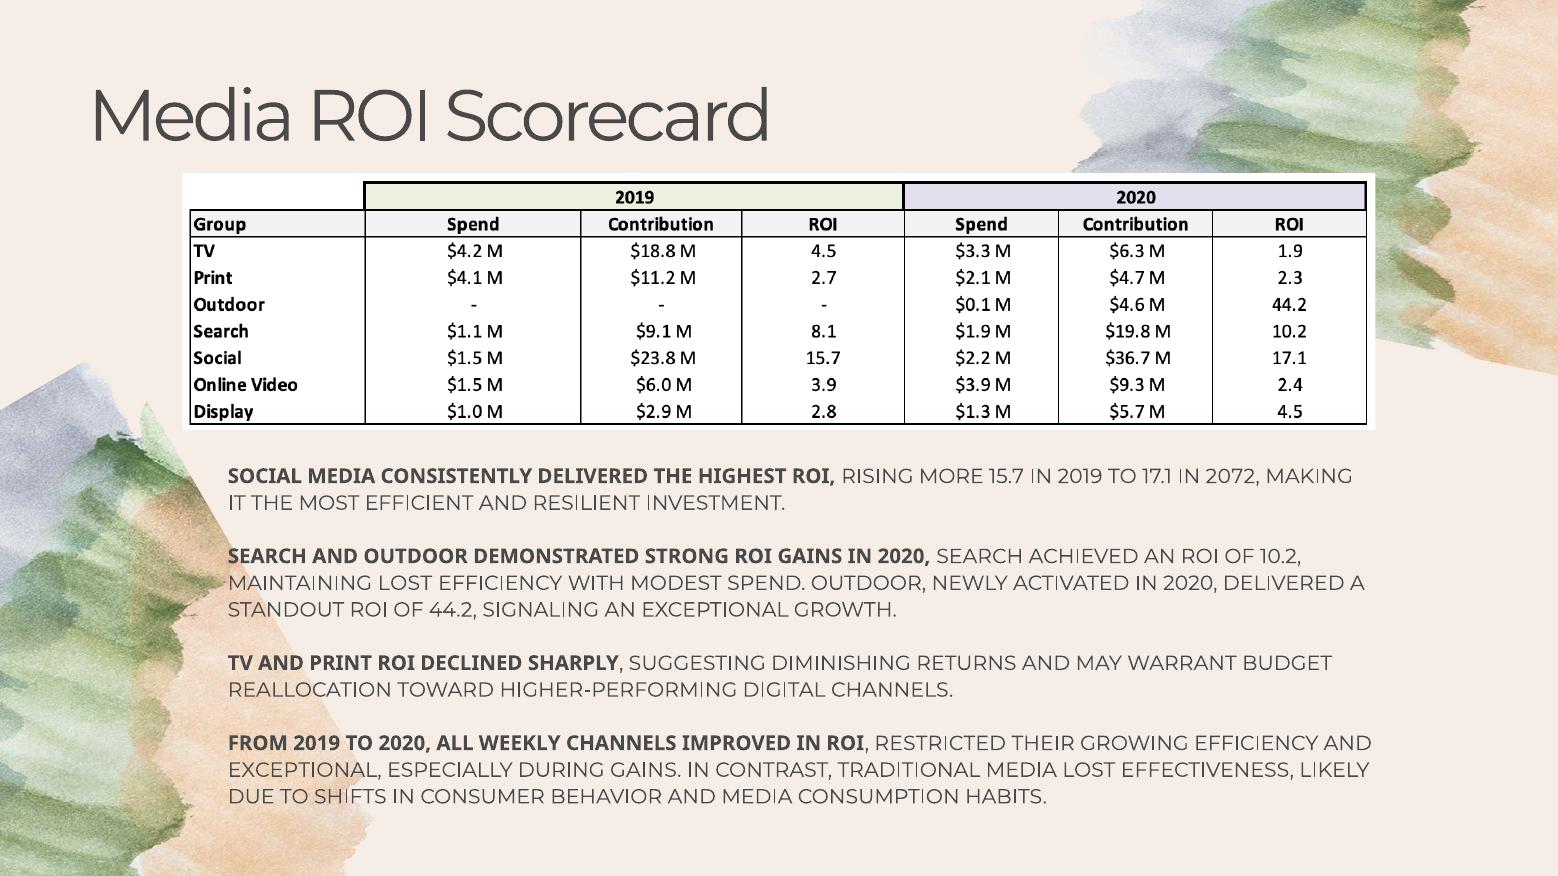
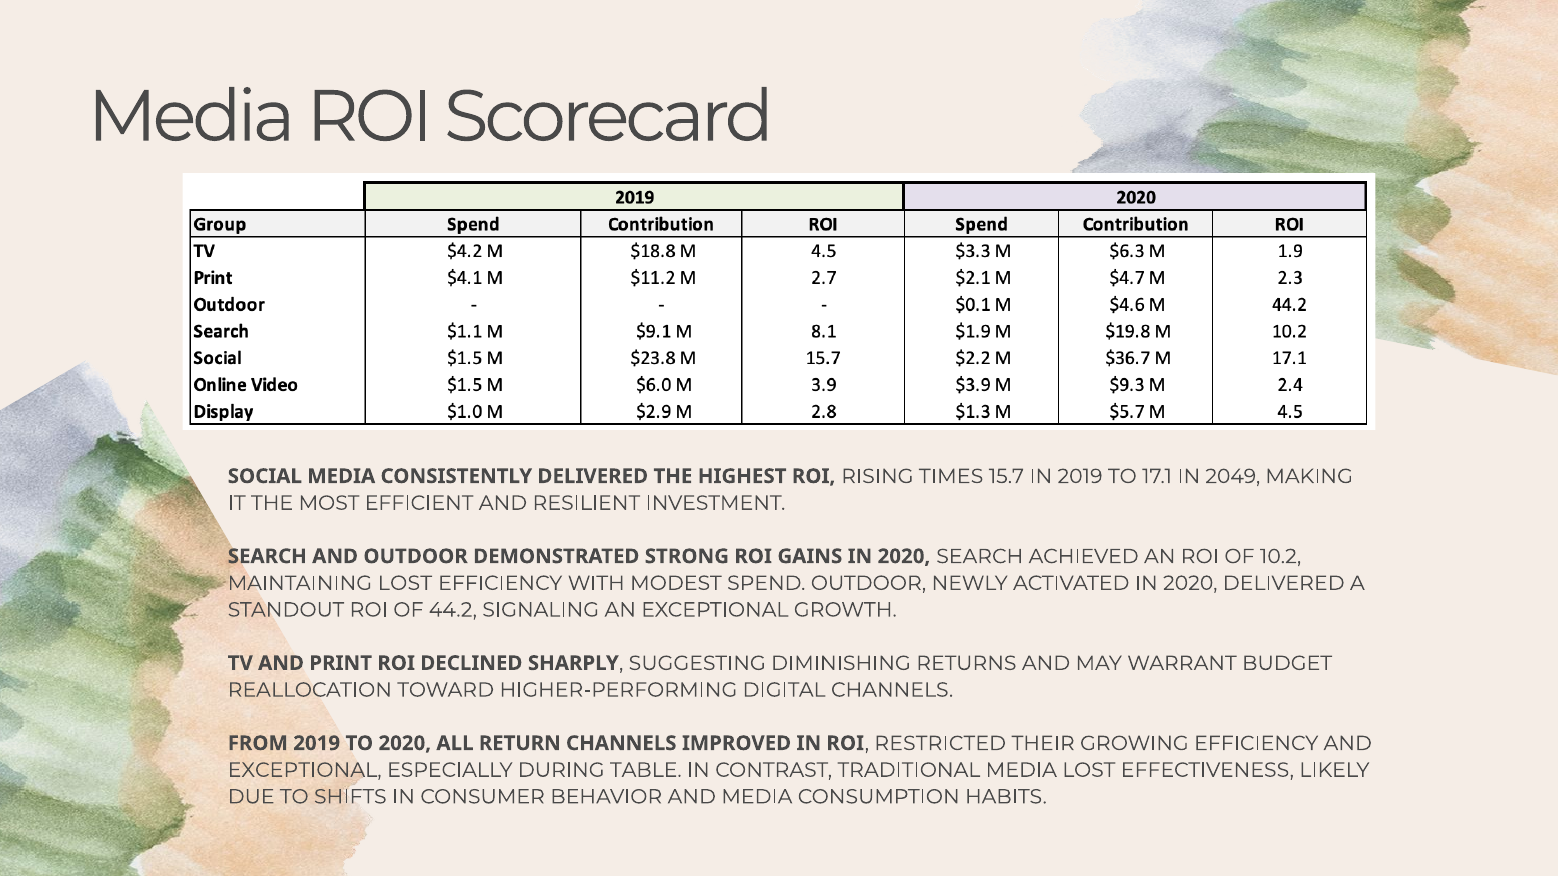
MORE: MORE -> TIMES (951, 477)
2072: 2072 -> 2049 (1233, 477)
WEEKLY: WEEKLY -> RETURN (520, 744)
DURING GAINS: GAINS -> TABLE (646, 770)
